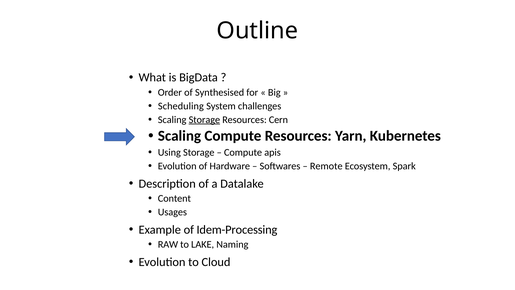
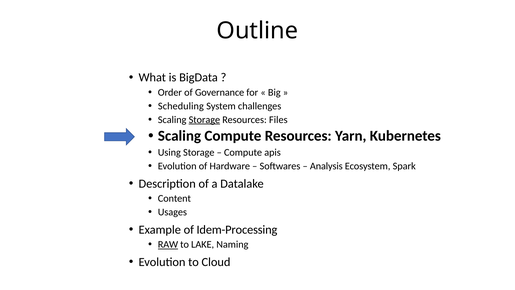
Synthesised: Synthesised -> Governance (220, 92)
Cern: Cern -> Files (278, 120)
Remote: Remote -> Analysis (326, 166)
RAW underline: none -> present (168, 244)
